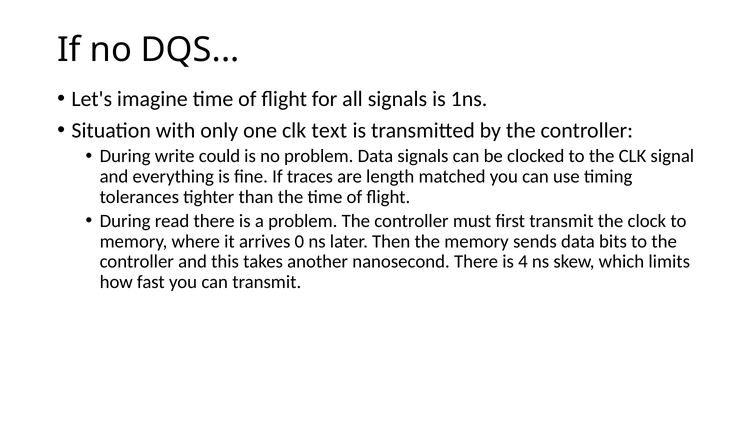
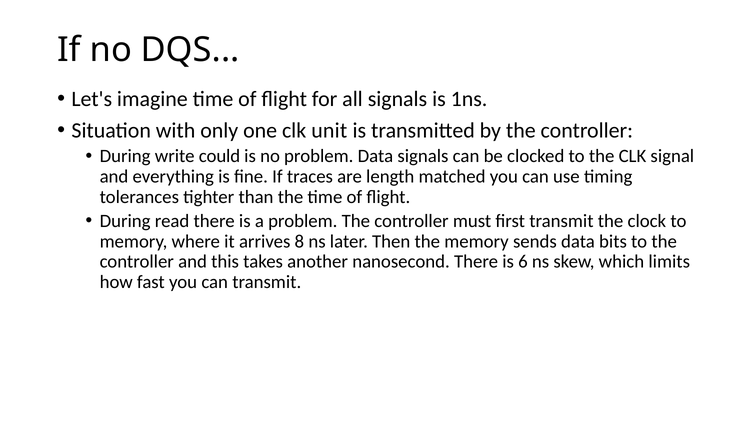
text: text -> unit (329, 130)
0: 0 -> 8 (299, 241)
4: 4 -> 6 (523, 262)
